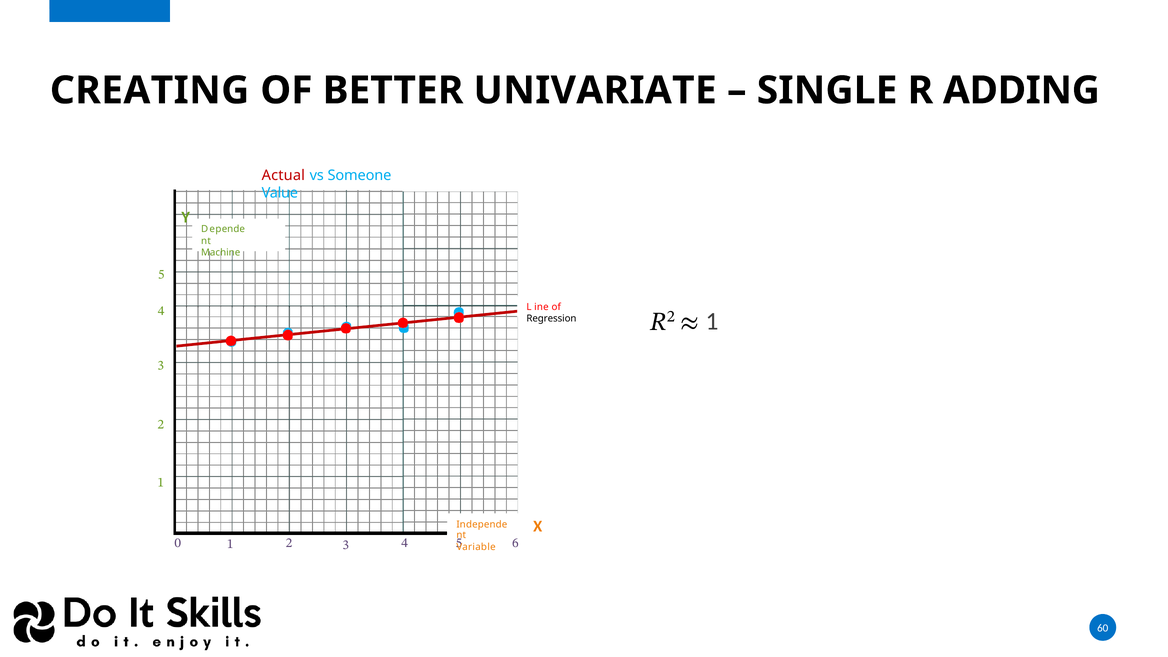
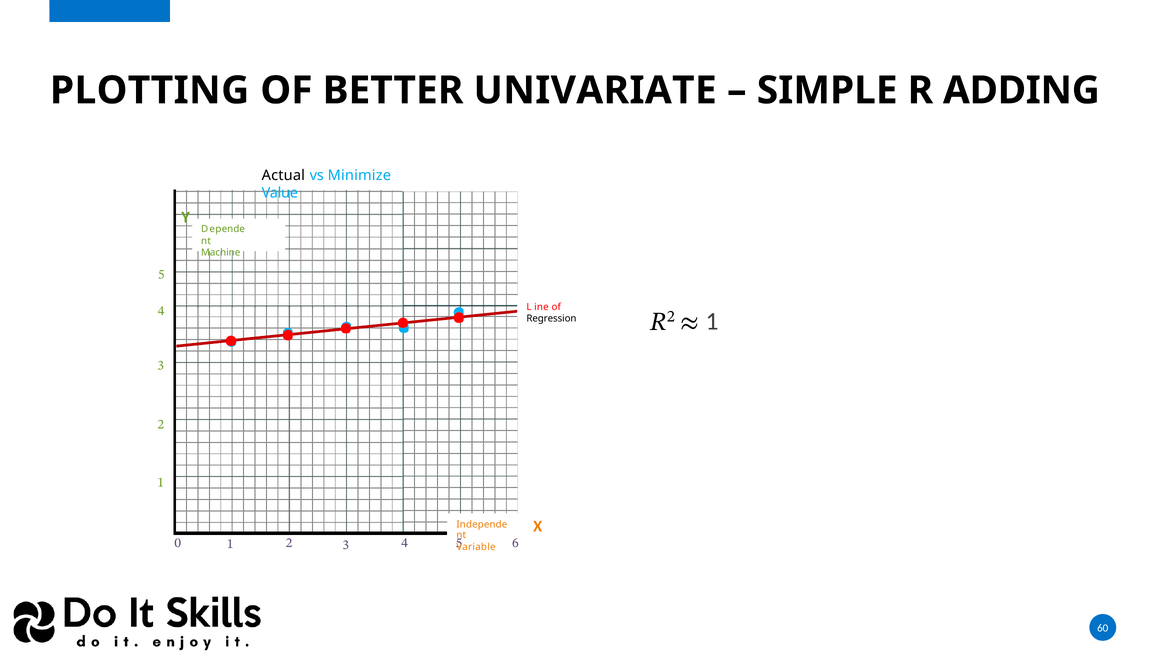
CREATING: CREATING -> PLOTTING (150, 90)
SINGLE: SINGLE -> SIMPLE (827, 90)
Actual colour: red -> black (283, 175)
Someone: Someone -> Minimize (359, 175)
